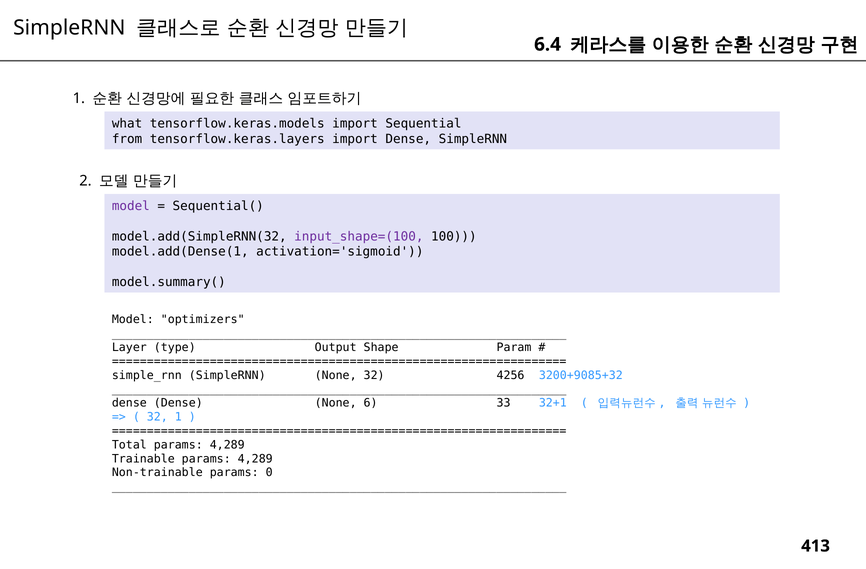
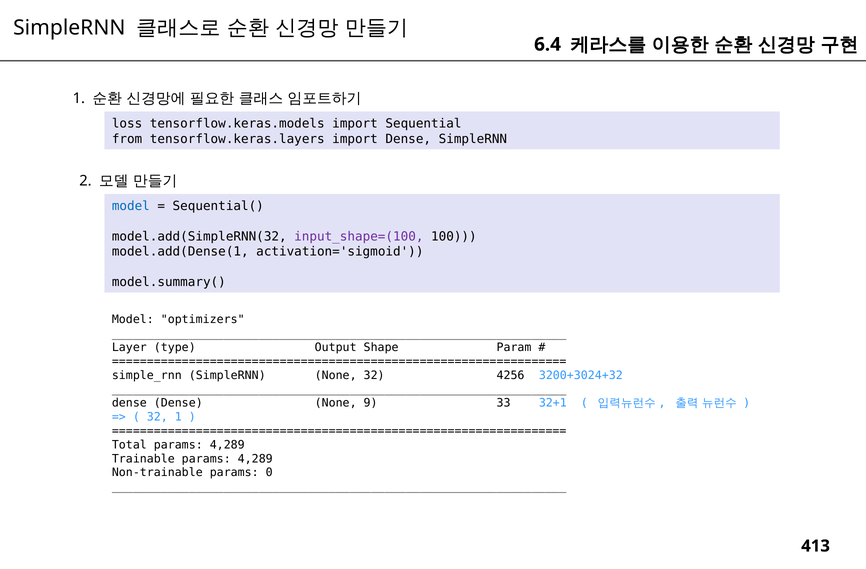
what: what -> loss (127, 124)
model colour: purple -> blue (131, 206)
3200+9085+32: 3200+9085+32 -> 3200+3024+32 (581, 375)
6: 6 -> 9 (371, 403)
